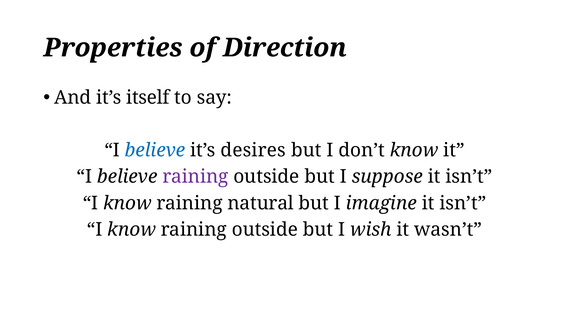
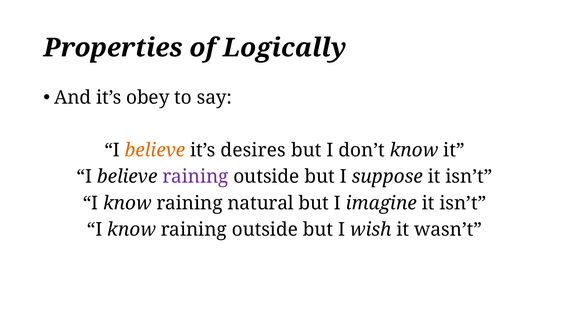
Direction: Direction -> Logically (285, 48)
itself: itself -> obey (148, 97)
believe colour: blue -> orange (155, 150)
